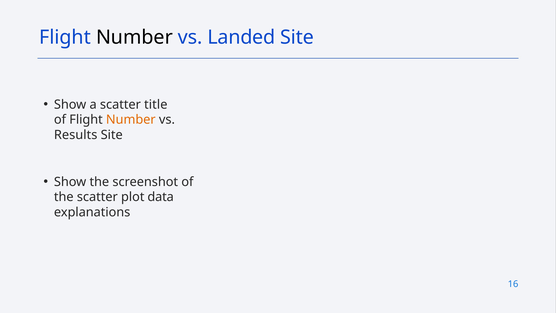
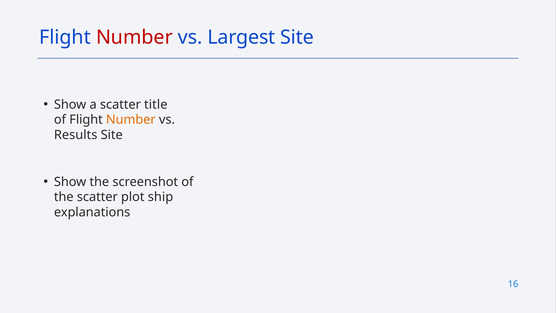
Number colour: black -> red (134, 37)
Landed: Landed -> Largest (241, 37)
data: data -> ship (161, 197)
